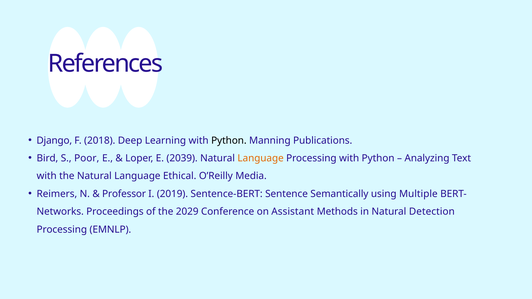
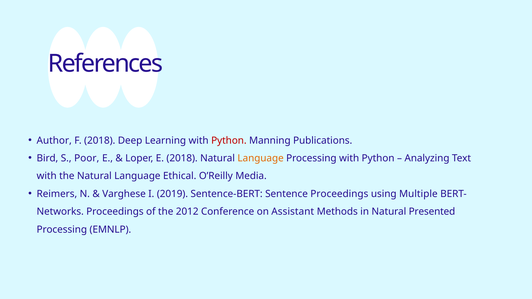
Django: Django -> Author (54, 141)
Python colour: black -> red (229, 141)
E 2039: 2039 -> 2018 (182, 158)
Professor: Professor -> Varghese (124, 194)
Sentence Semantically: Semantically -> Proceedings (339, 194)
2029: 2029 -> 2012 (187, 212)
Detection: Detection -> Presented (432, 212)
